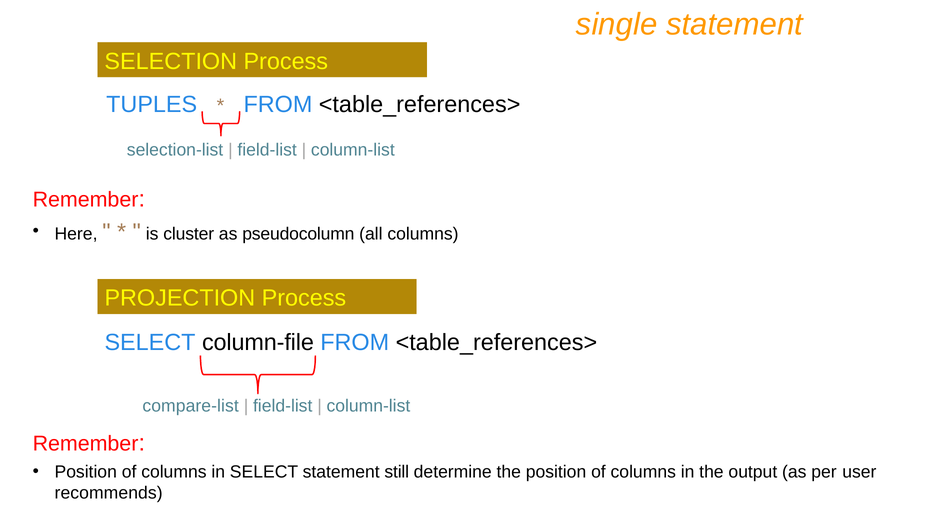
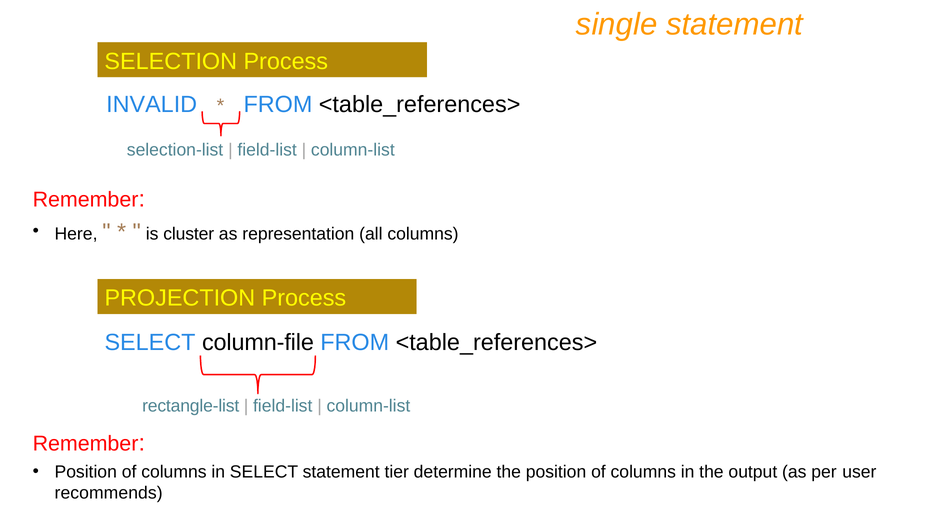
TUPLES: TUPLES -> INVALID (152, 104)
pseudocolumn: pseudocolumn -> representation (298, 234)
compare-list: compare-list -> rectangle-list (191, 406)
still: still -> tier (397, 472)
